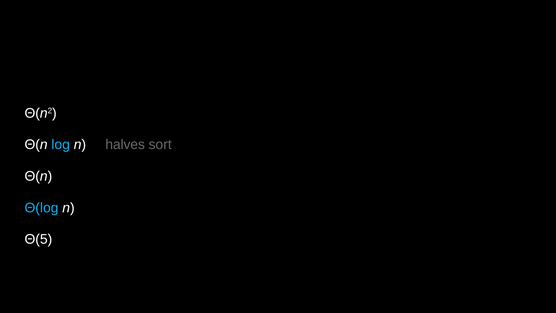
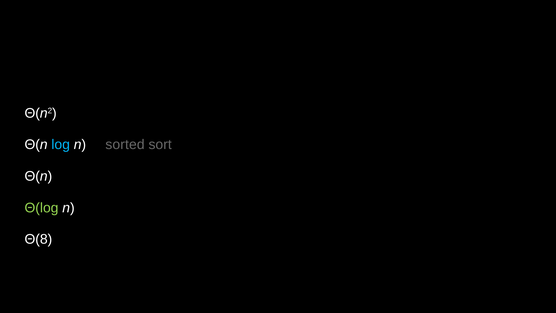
halves: halves -> sorted (125, 145)
Θ(log colour: light blue -> light green (41, 208)
Θ(5: Θ(5 -> Θ(8 (38, 239)
